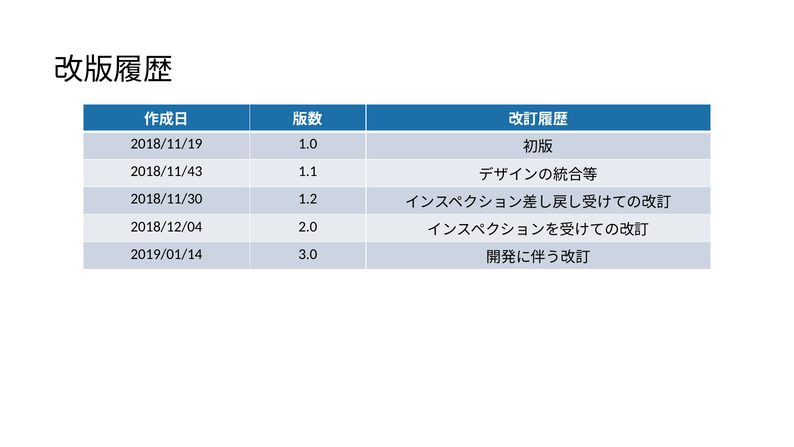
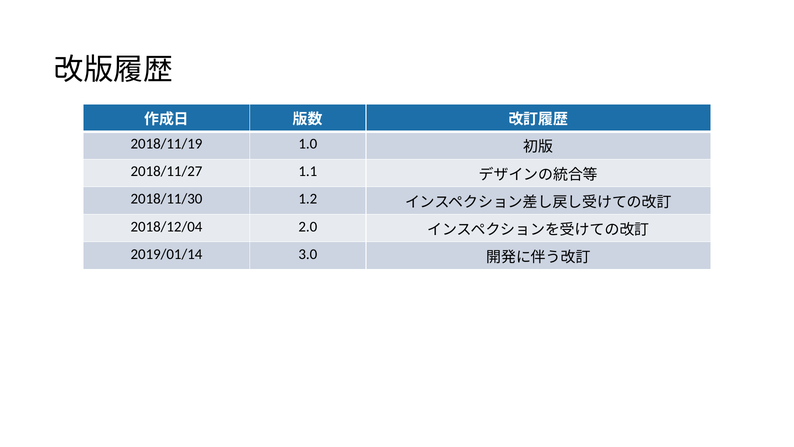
2018/11/43: 2018/11/43 -> 2018/11/27 (166, 171)
